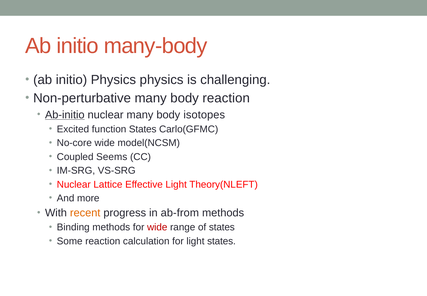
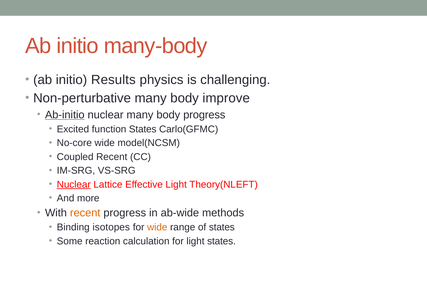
initio Physics: Physics -> Results (113, 80)
body reaction: reaction -> improve (226, 98)
body isotopes: isotopes -> progress (204, 115)
Coupled Seems: Seems -> Recent (112, 157)
Nuclear underline: none -> present (74, 184)
ab-from: ab-from -> ab-wide (180, 213)
Binding methods: methods -> isotopes (111, 227)
wide colour: red -> orange (157, 227)
